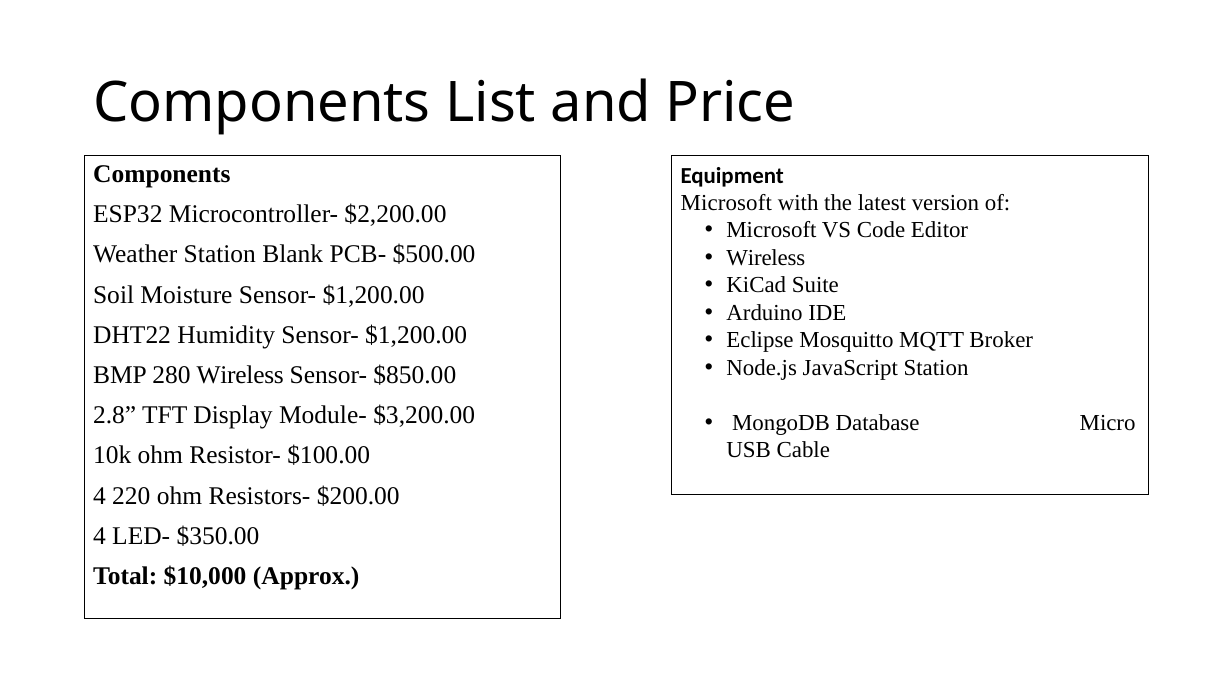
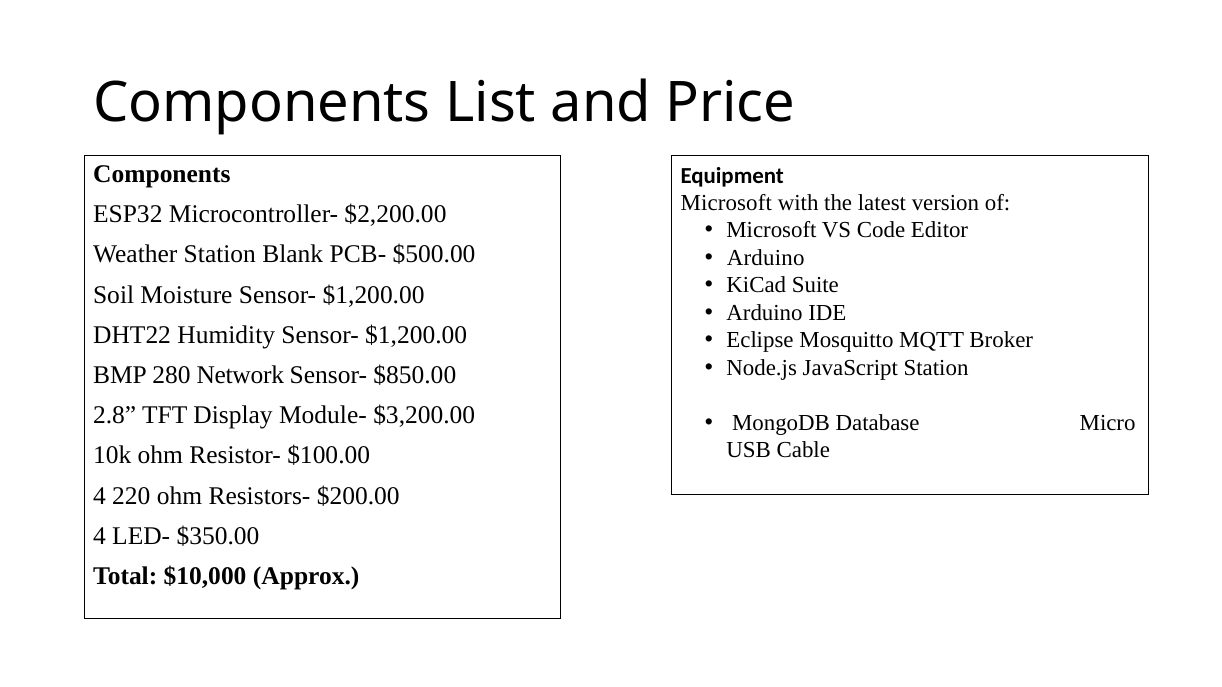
Wireless: Wireless -> Arduino (766, 258)
280 Wireless: Wireless -> Network (240, 375)
